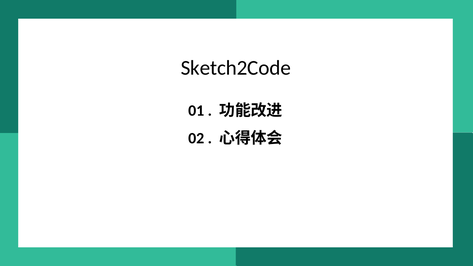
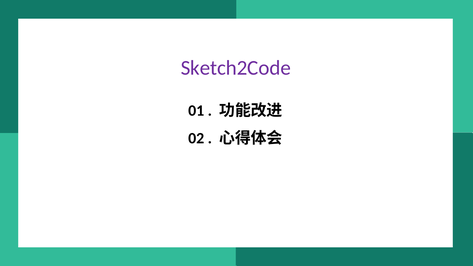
Sketch2Code colour: black -> purple (236, 68)
